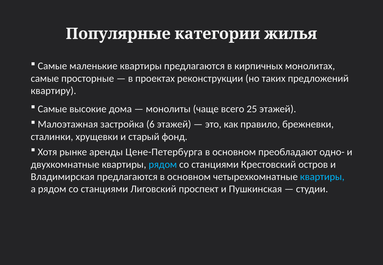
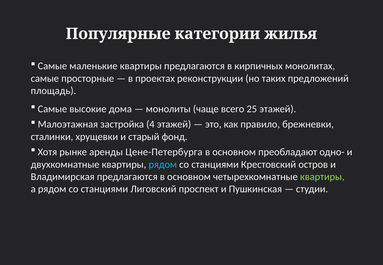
квартиру: квартиру -> площадь (53, 91)
6: 6 -> 4 (150, 124)
квартиры colour: light blue -> light green (322, 177)
